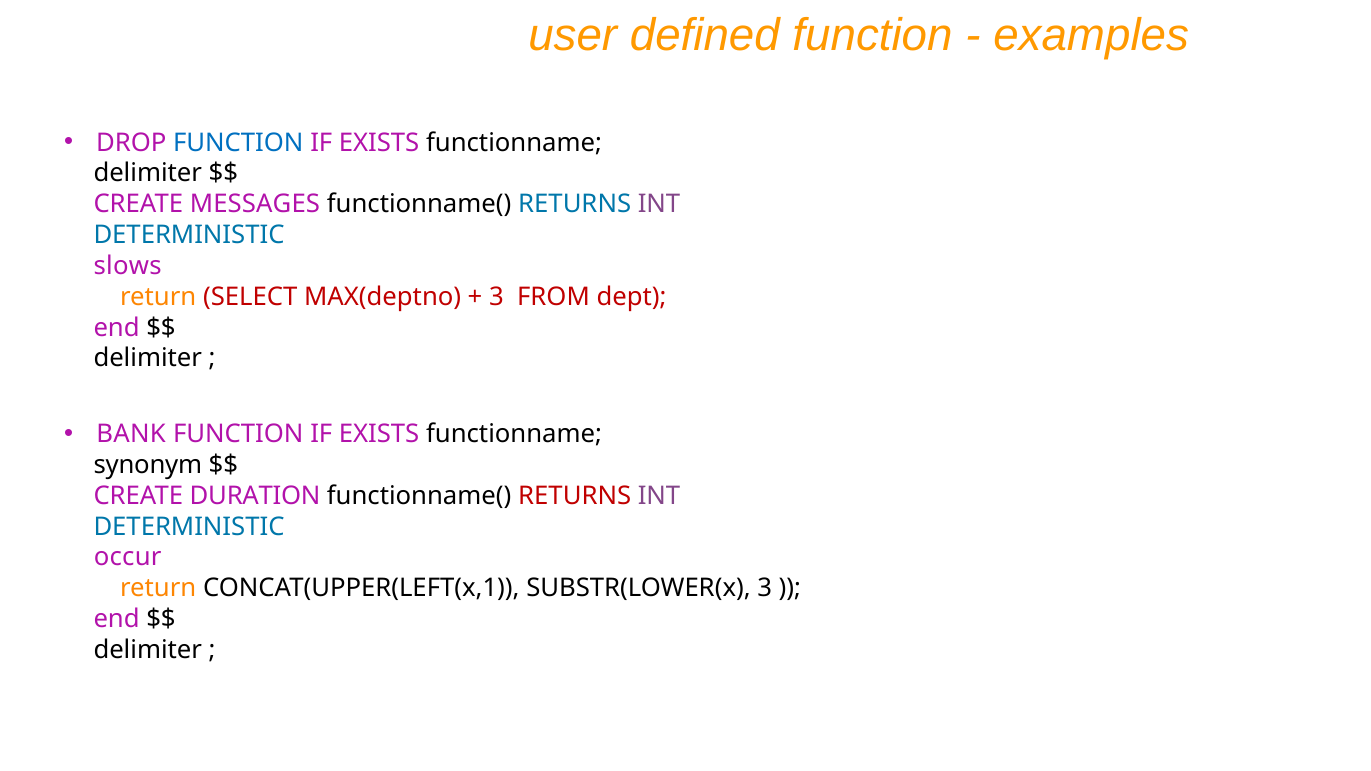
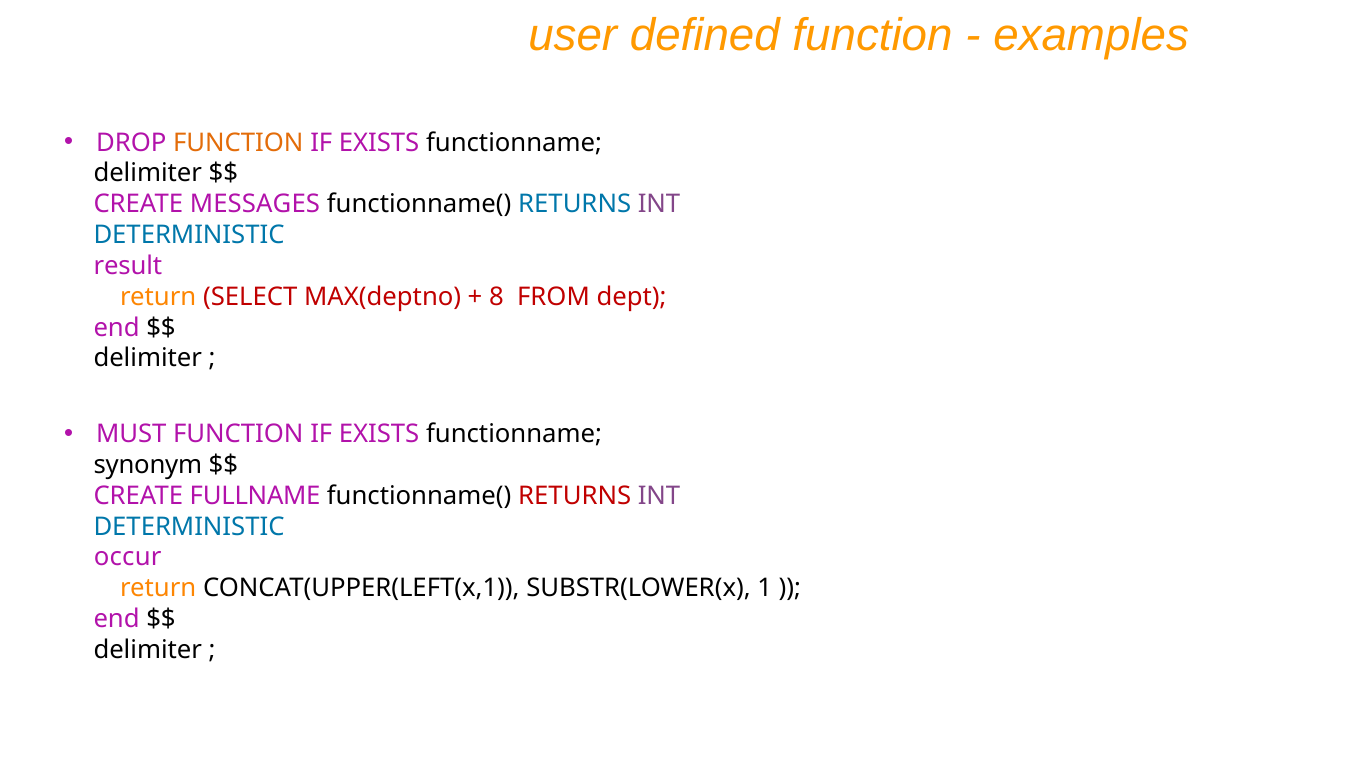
FUNCTION colour: blue -> orange (238, 143)
slows: slows -> result (128, 266)
3: 3 -> 8 (496, 297)
BANK: BANK -> MUST (131, 434)
DURATION: DURATION -> FULLNAME (255, 496)
SUBSTR(LOWER(x 3: 3 -> 1 (765, 588)
